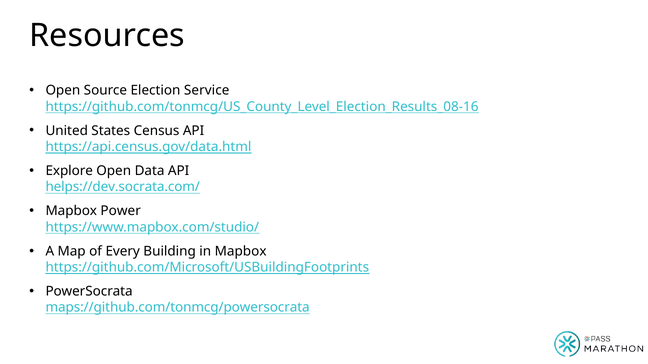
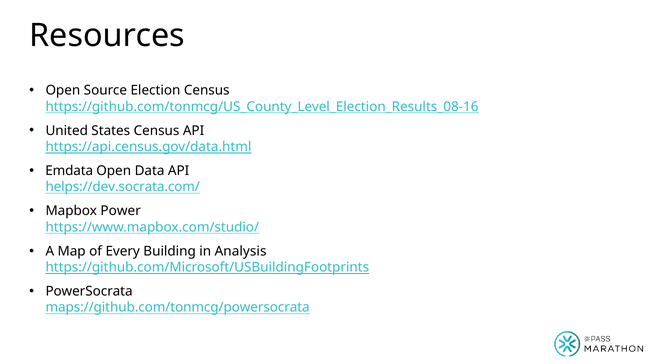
Election Service: Service -> Census (207, 91)
Explore: Explore -> Emdata (69, 171)
in Mapbox: Mapbox -> Analysis (241, 252)
